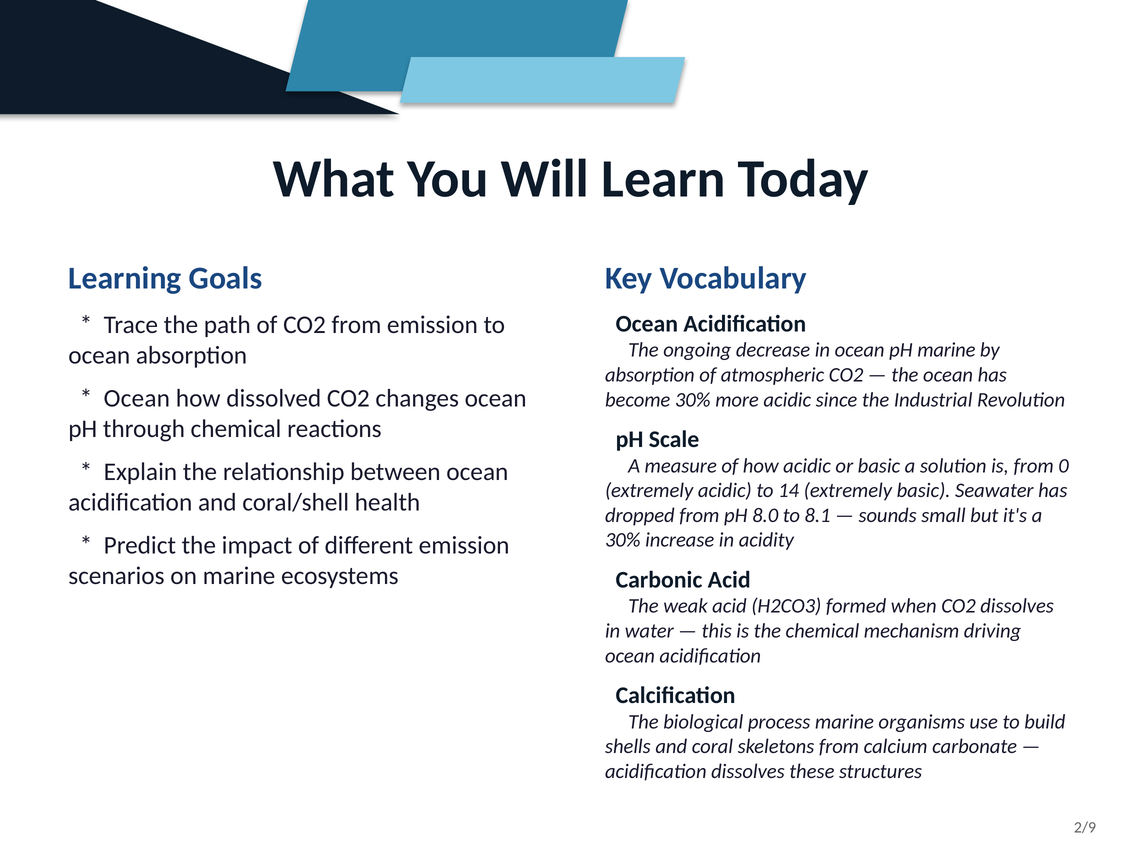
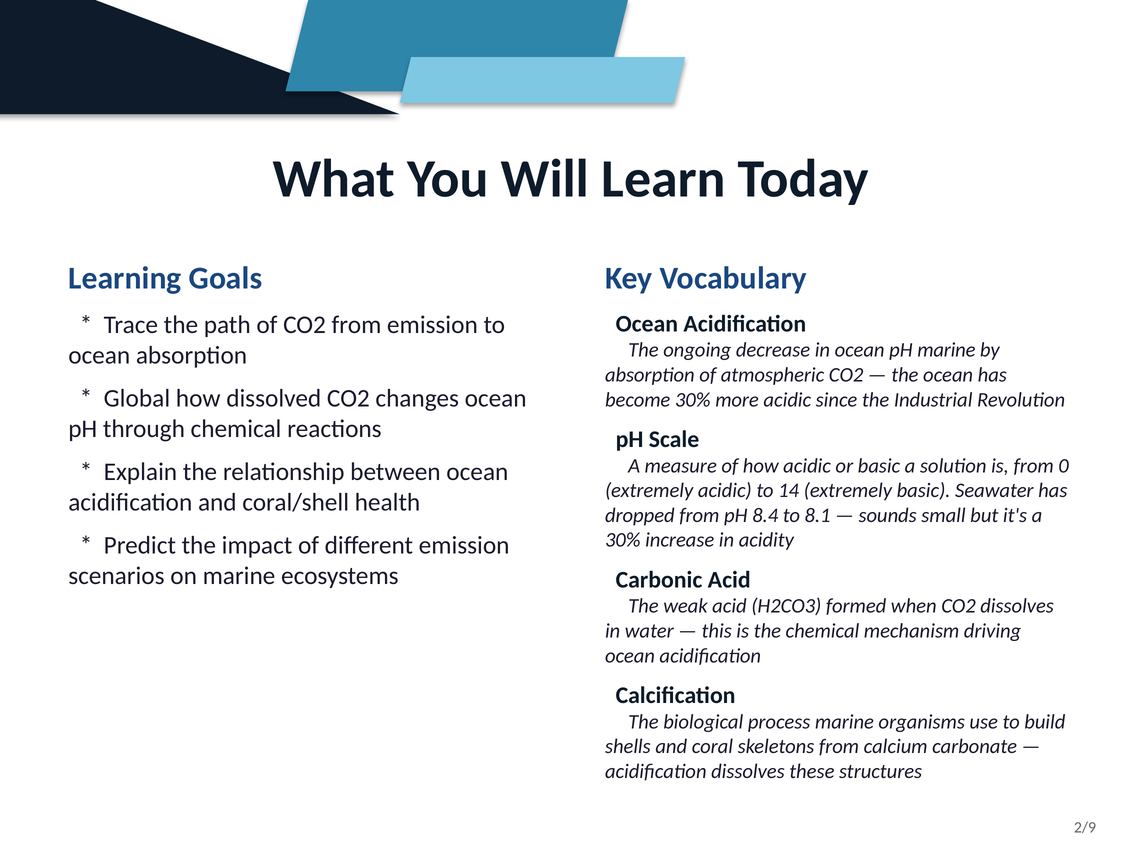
Ocean: Ocean -> Global (137, 398)
8.0: 8.0 -> 8.4 (765, 515)
